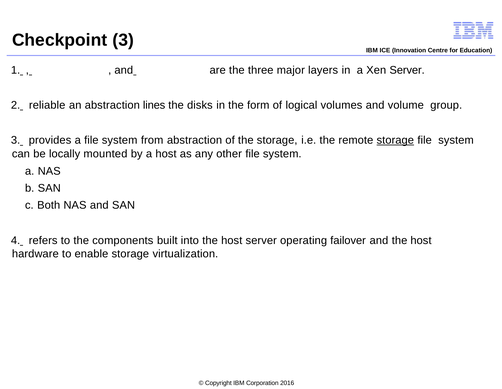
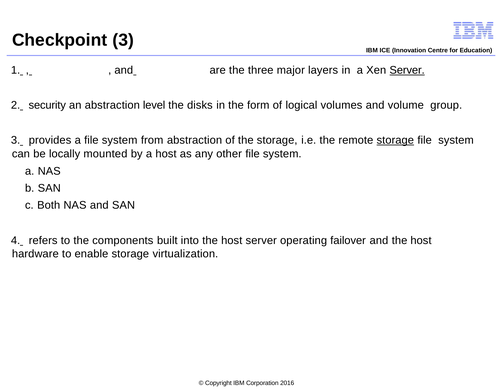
Server underline: none -> present (407, 70)
reliable: reliable -> security (47, 105)
lines: lines -> level (154, 105)
